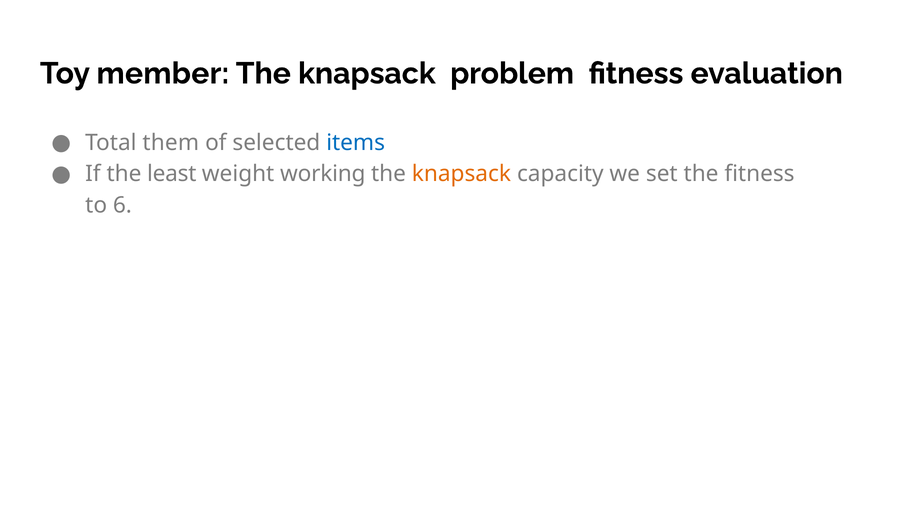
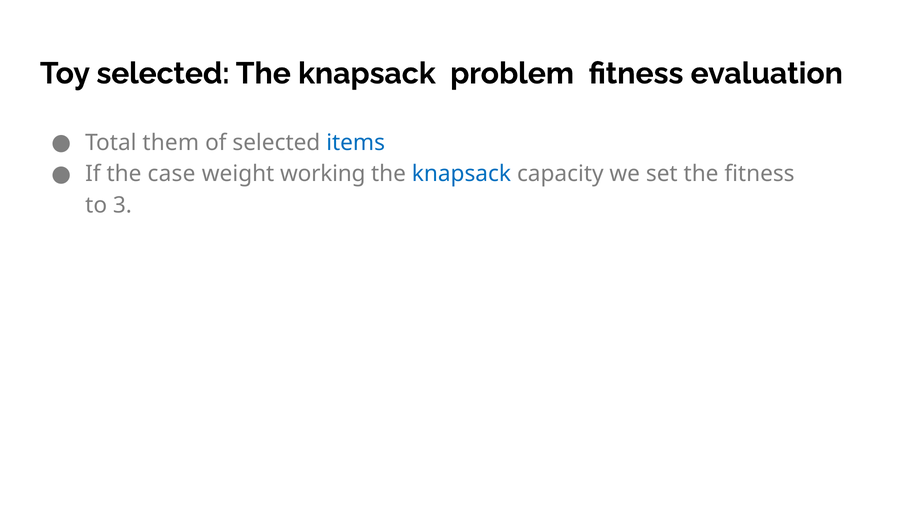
Toy member: member -> selected (163, 73)
least: least -> case (172, 174)
knapsack colour: orange -> blue (461, 174)
6: 6 -> 3 (122, 205)
